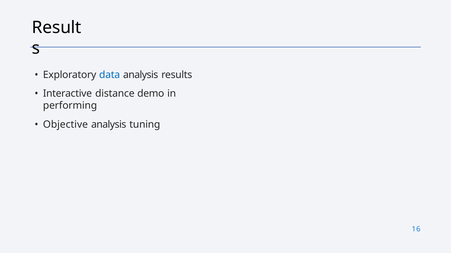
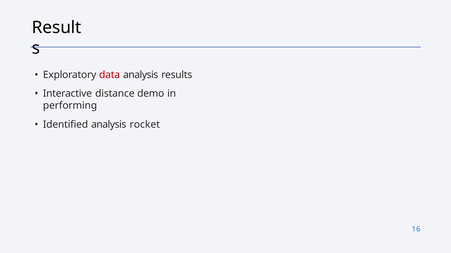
data colour: blue -> red (110, 75)
Objective: Objective -> Identified (66, 125)
tuning: tuning -> rocket (145, 125)
